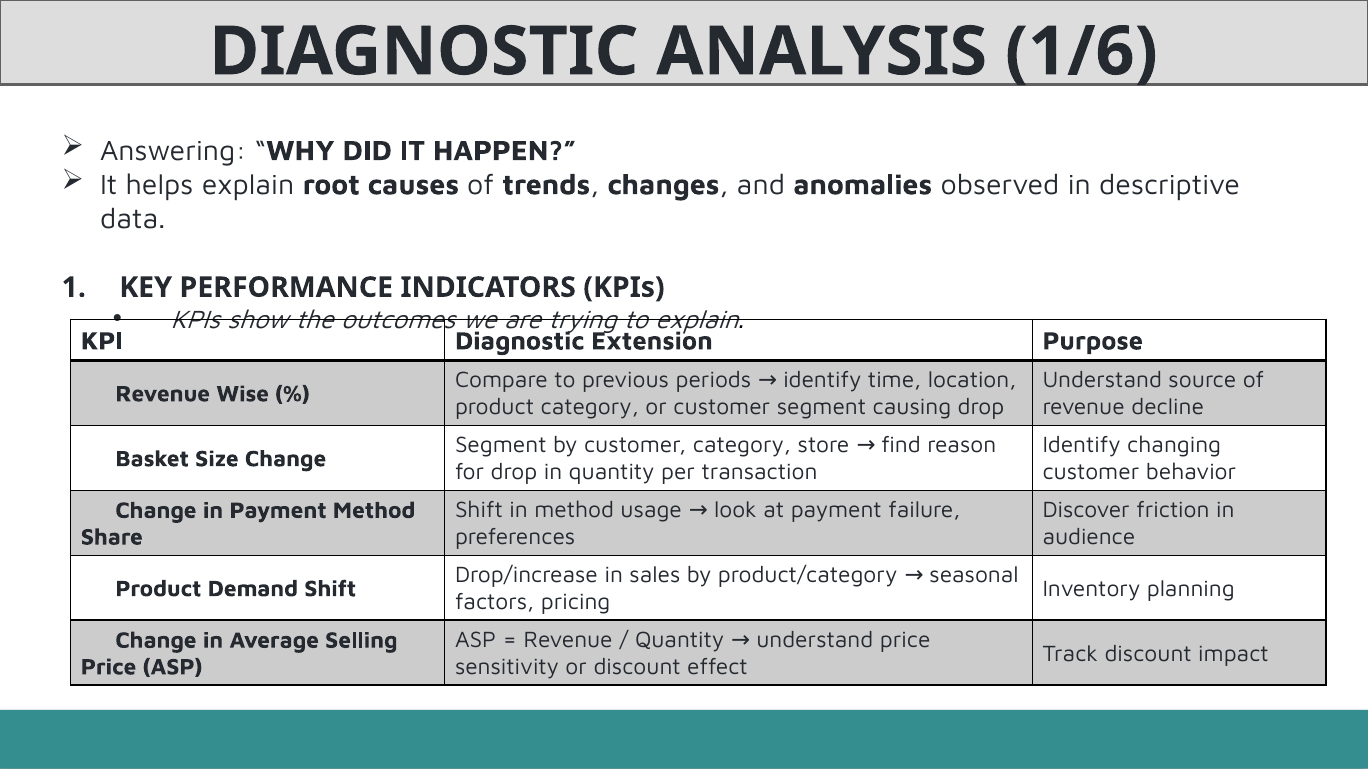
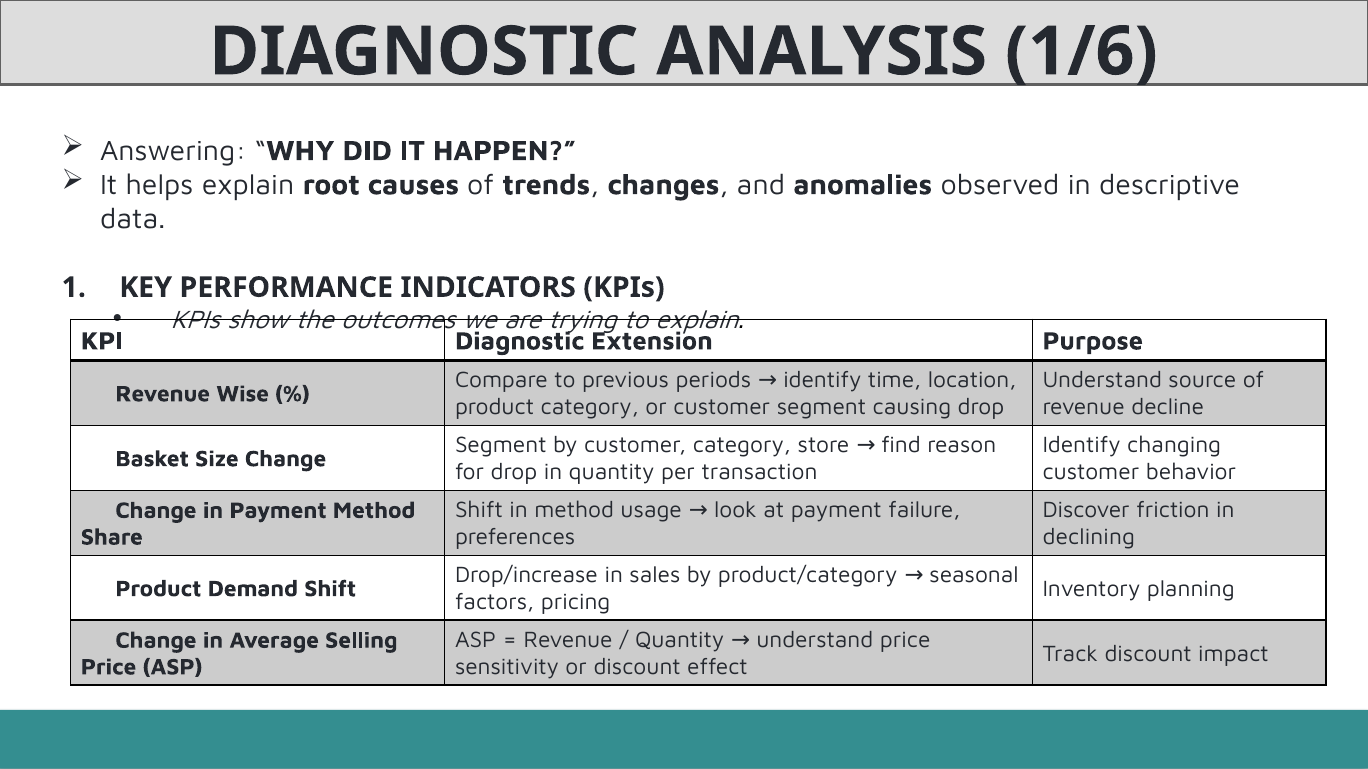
audience: audience -> declining (1089, 537)
